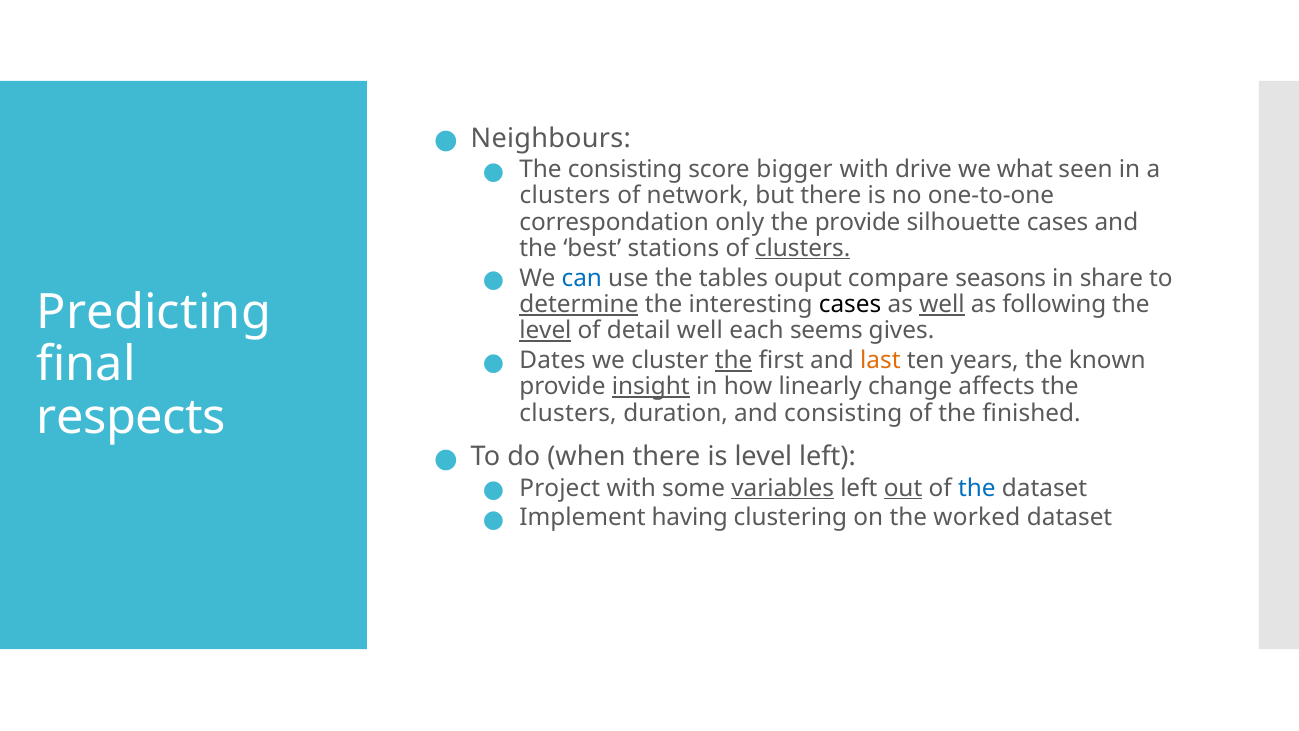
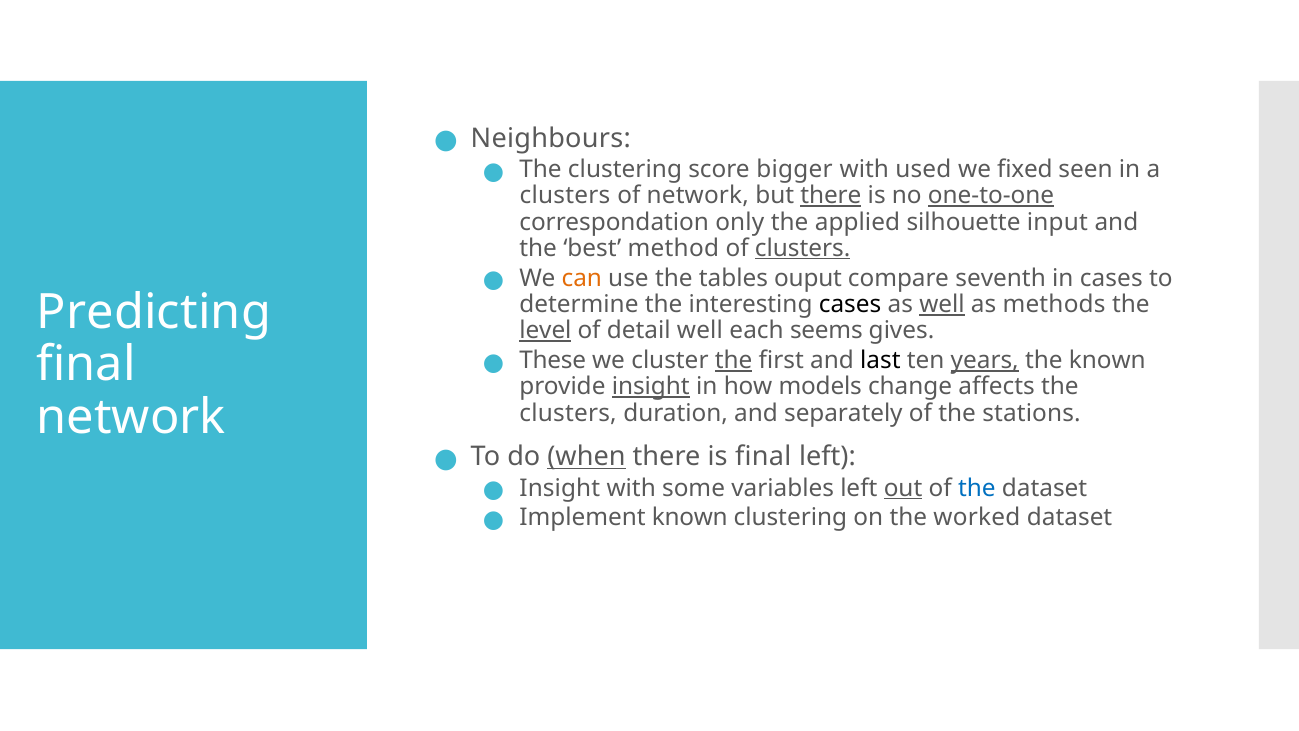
The consisting: consisting -> clustering (625, 169)
drive: drive -> used (923, 169)
what: what -> fixed (1025, 169)
there underline: none -> present (831, 196)
one-to-one underline: none -> present (991, 196)
the provide: provide -> applied (857, 222)
silhouette cases: cases -> input (1057, 222)
stations: stations -> method (673, 248)
can colour: blue -> orange (582, 278)
seasons: seasons -> seventh (1001, 278)
in share: share -> cases (1111, 278)
determine underline: present -> none (579, 304)
following: following -> methods (1054, 304)
Dates: Dates -> These (553, 360)
last colour: orange -> black (880, 360)
years underline: none -> present (985, 360)
linearly: linearly -> models (820, 386)
respects: respects -> network (131, 417)
and consisting: consisting -> separately (843, 413)
finished: finished -> stations (1031, 413)
when underline: none -> present (586, 457)
is level: level -> final (763, 457)
Project: Project -> Insight (560, 488)
variables underline: present -> none (783, 488)
Implement having: having -> known (690, 518)
